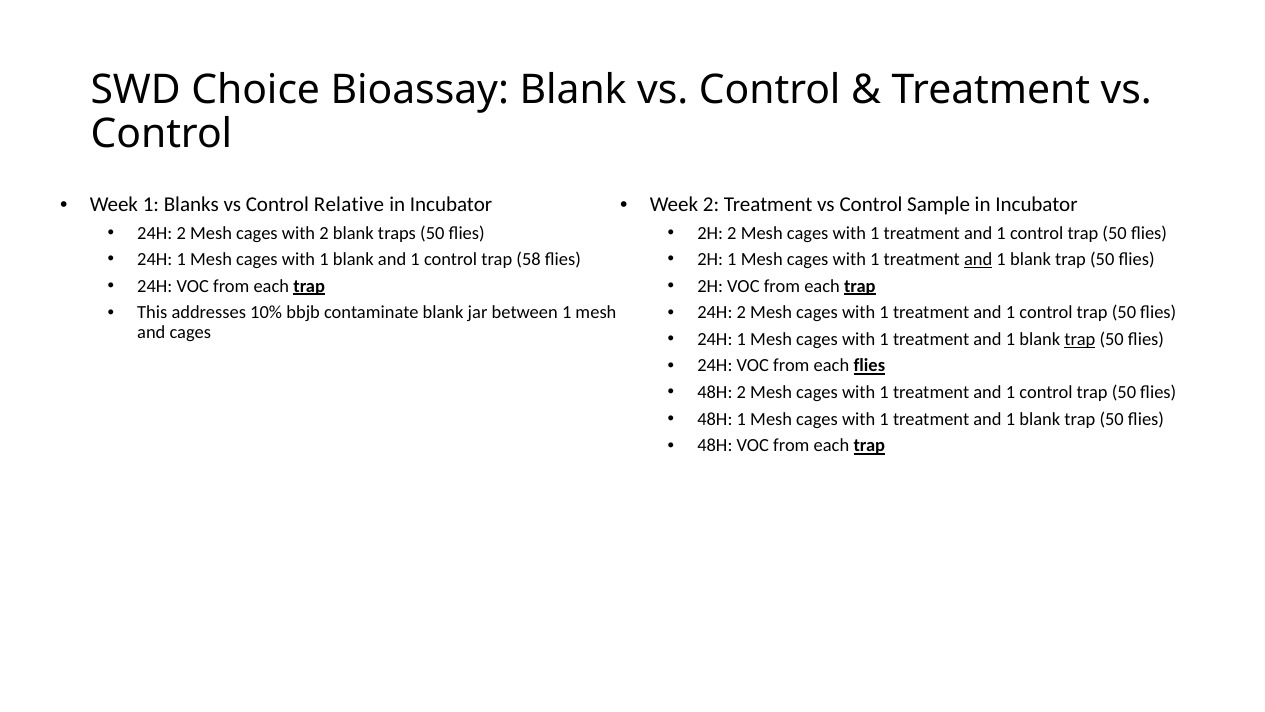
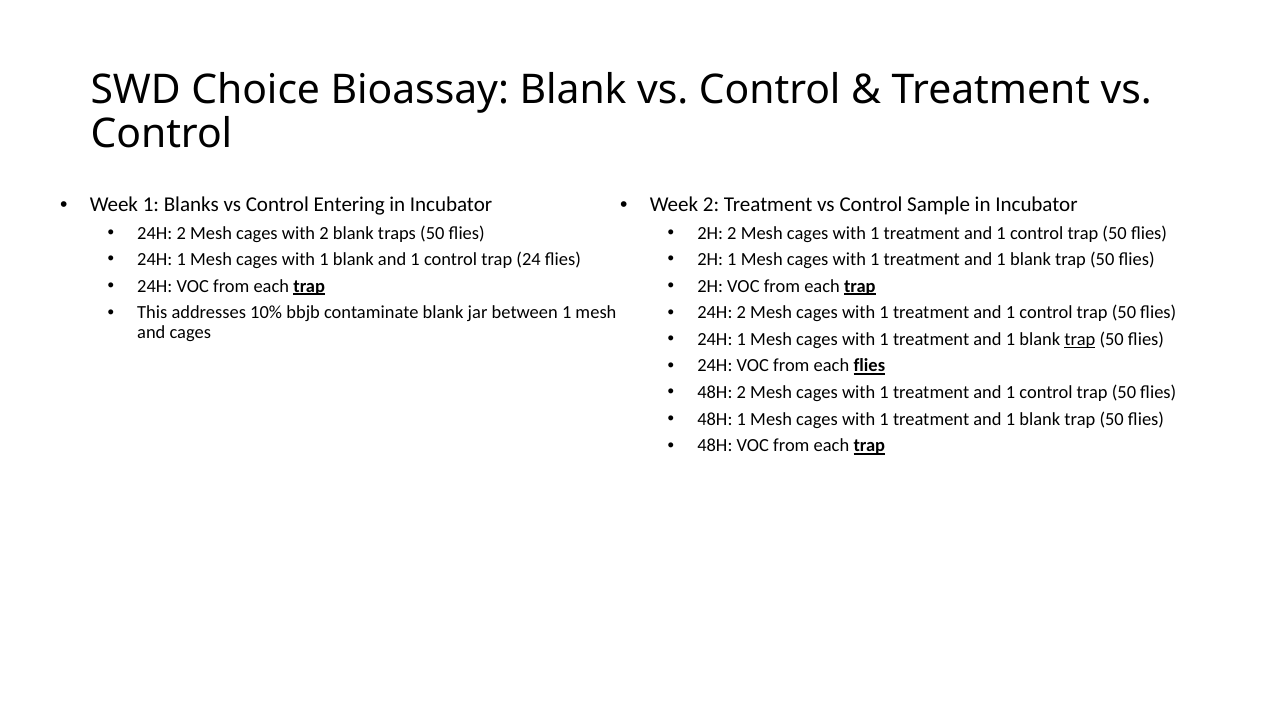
Relative: Relative -> Entering (349, 205)
58: 58 -> 24 (529, 259)
and underline: present -> none (978, 259)
